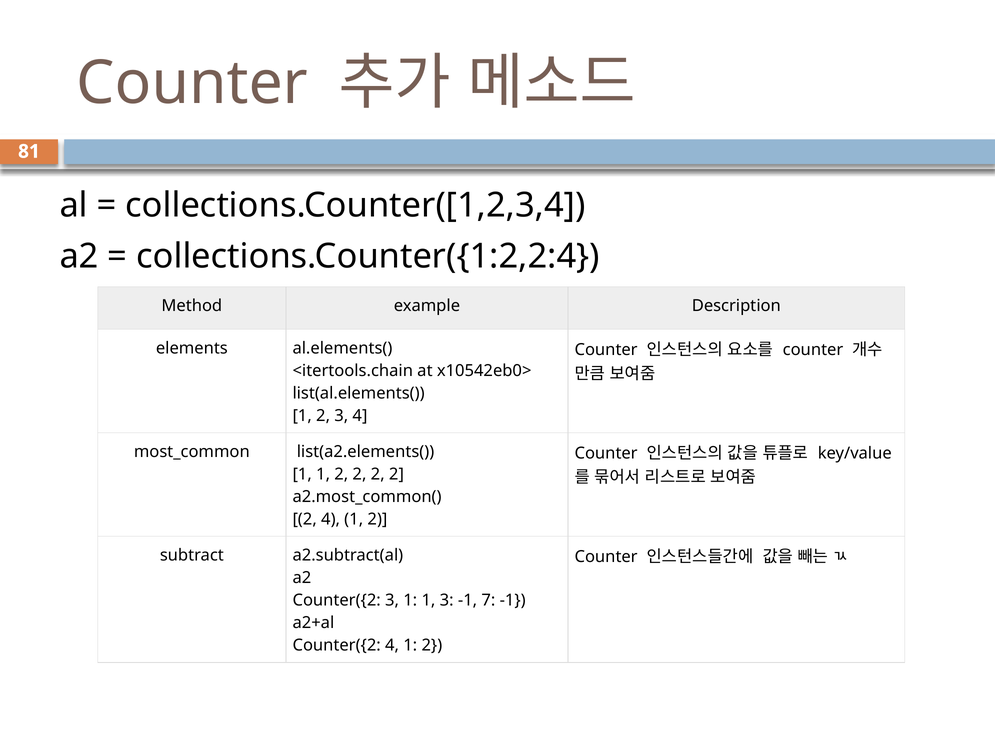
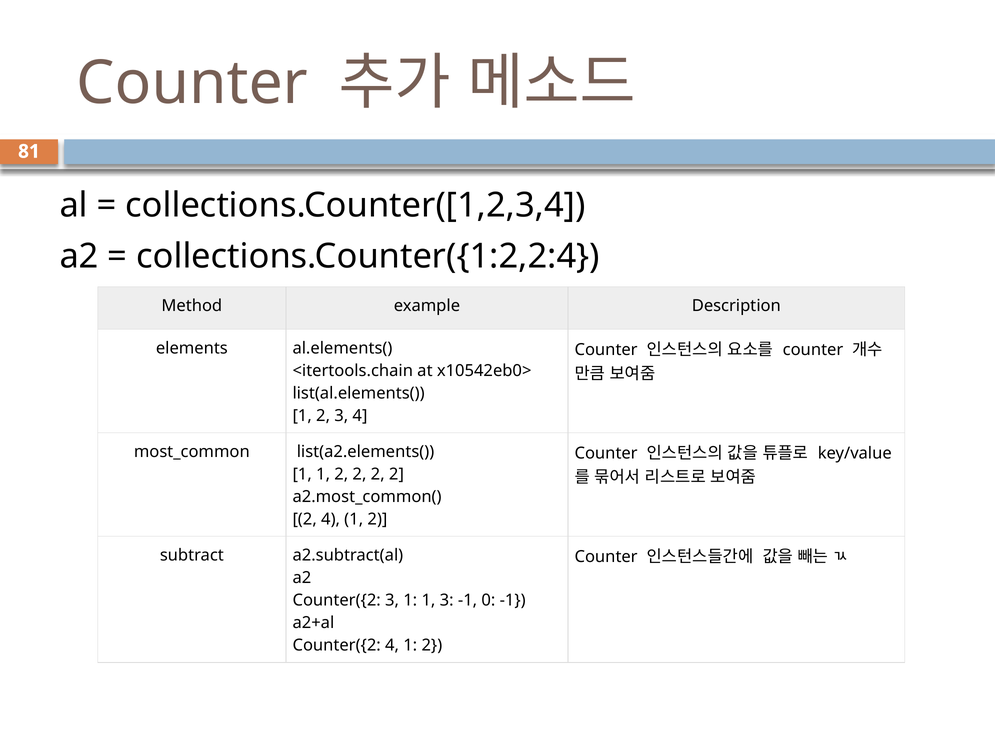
7: 7 -> 0 (488, 601)
